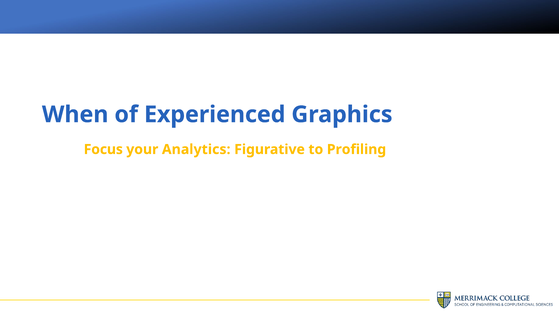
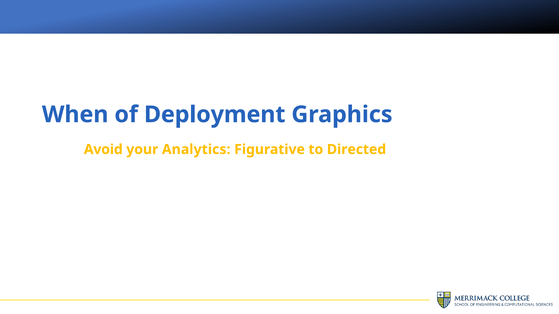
Experienced: Experienced -> Deployment (215, 115)
Focus: Focus -> Avoid (103, 150)
Profiling: Profiling -> Directed (357, 150)
